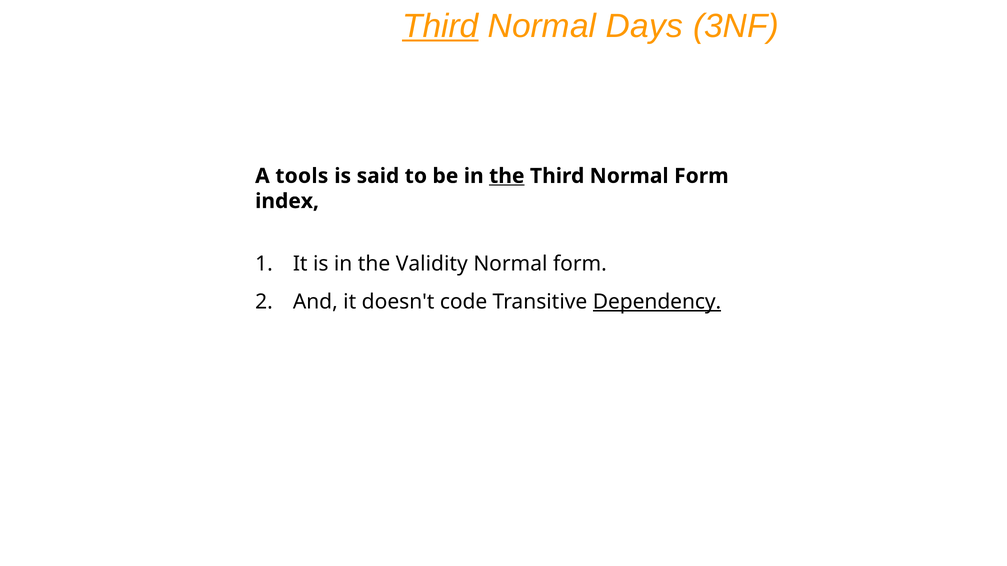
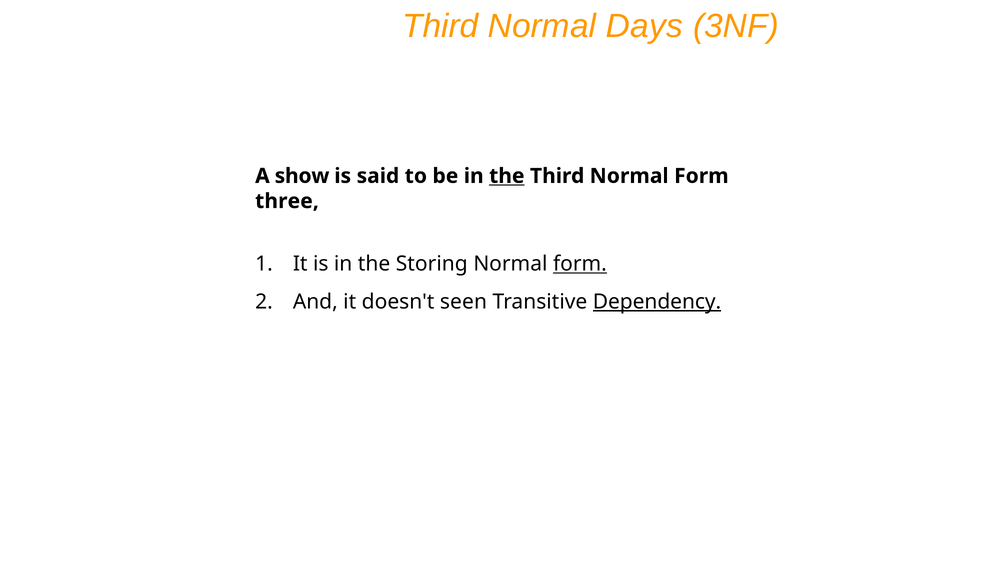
Third underline: present -> none (440, 26)
tools: tools -> show (302, 176)
index: index -> three (287, 201)
Validity: Validity -> Storing (432, 264)
form underline: none -> present (580, 264)
code: code -> seen (463, 302)
